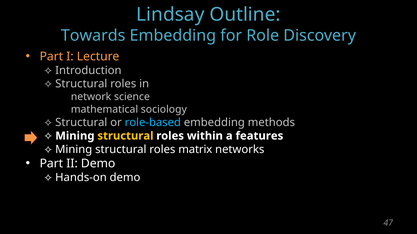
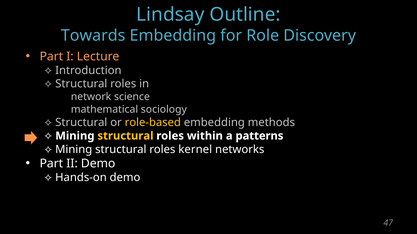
role-based colour: light blue -> yellow (153, 123)
features: features -> patterns (259, 136)
matrix: matrix -> kernel (195, 150)
